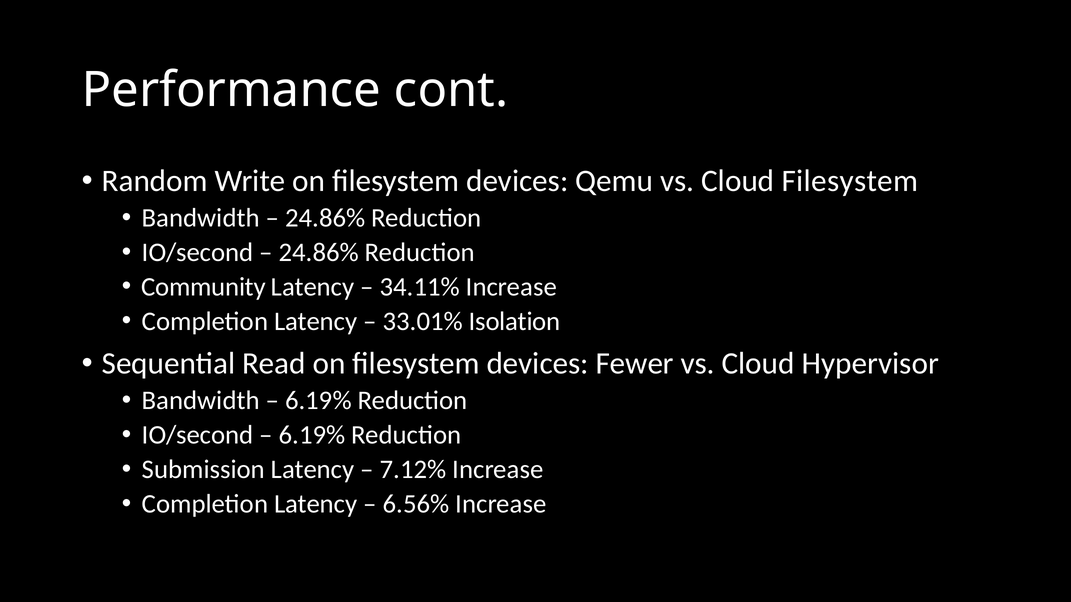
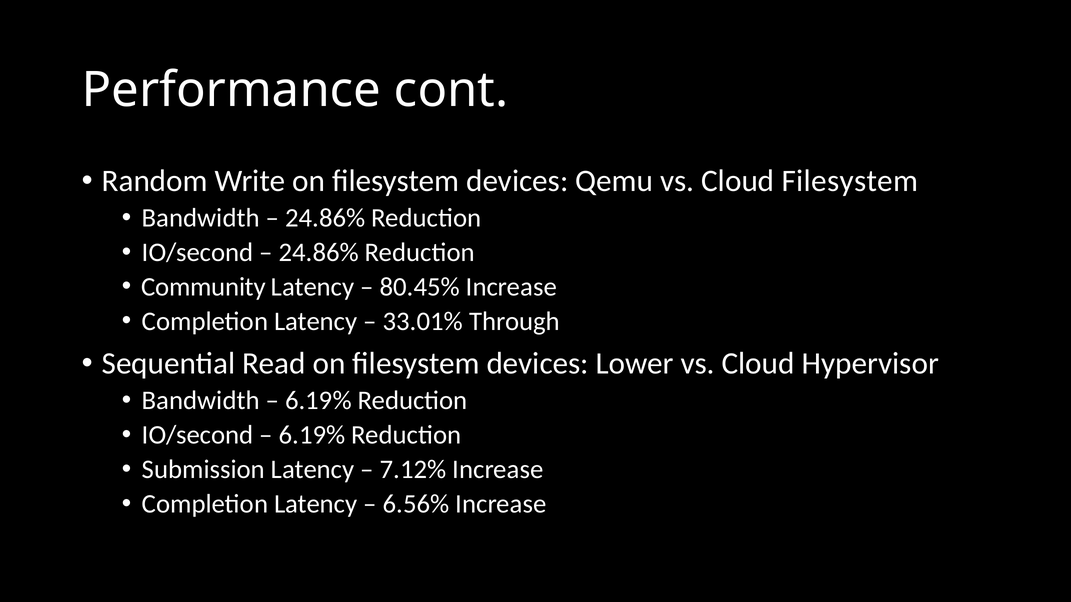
34.11%: 34.11% -> 80.45% (420, 287)
Isolation: Isolation -> Through (515, 321)
Fewer: Fewer -> Lower (635, 364)
